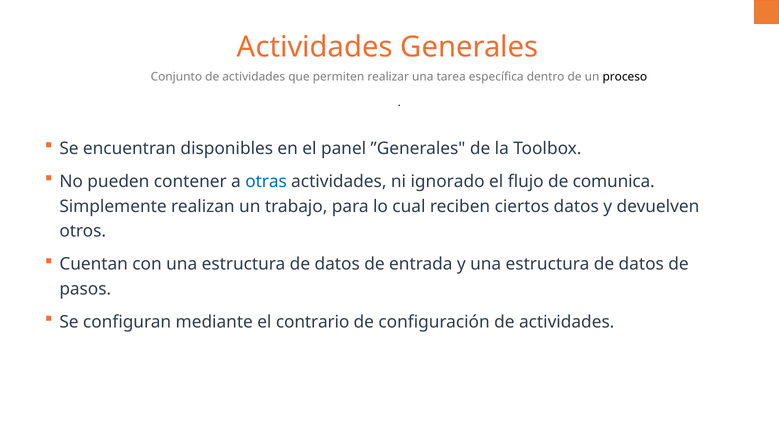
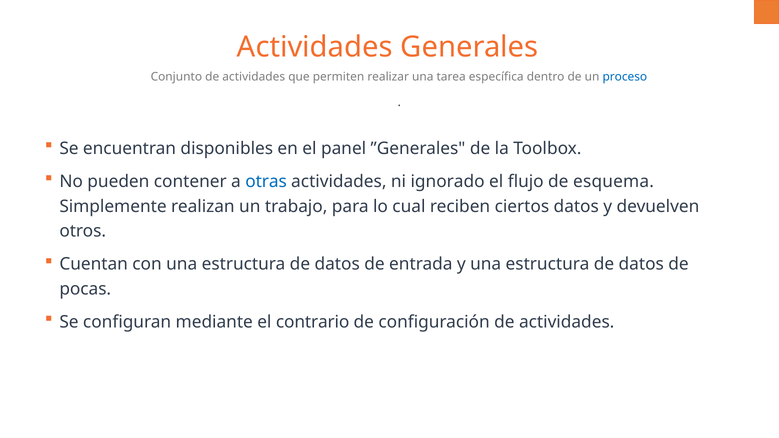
proceso colour: black -> blue (625, 77)
comunica: comunica -> esquema (614, 182)
pasos: pasos -> pocas (85, 289)
